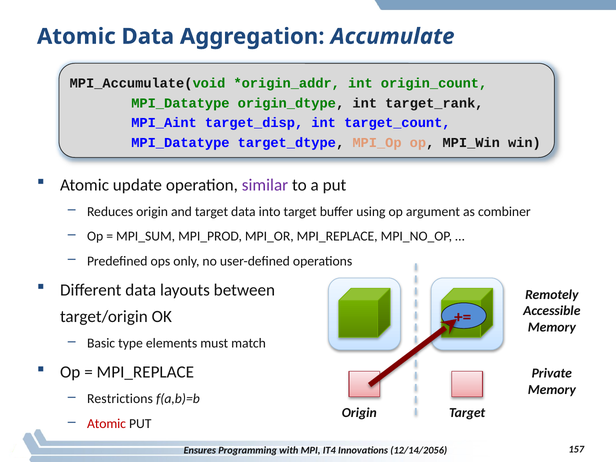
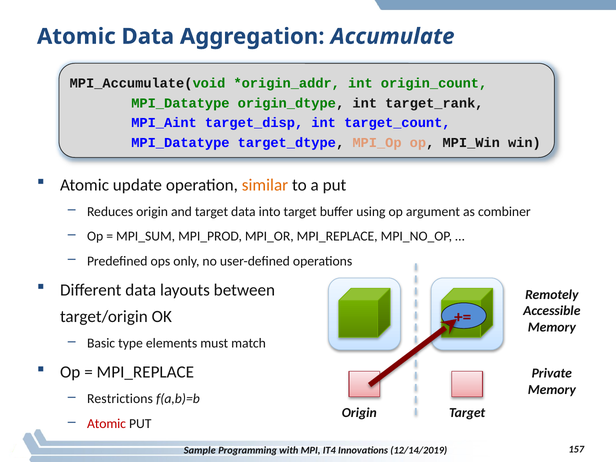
similar colour: purple -> orange (265, 185)
Ensures: Ensures -> Sample (200, 450)
12/14/2056: 12/14/2056 -> 12/14/2019 (419, 450)
